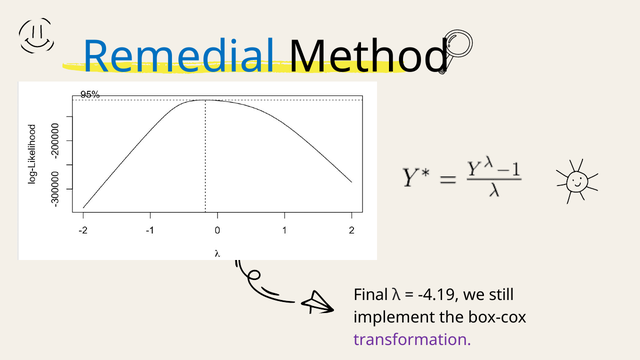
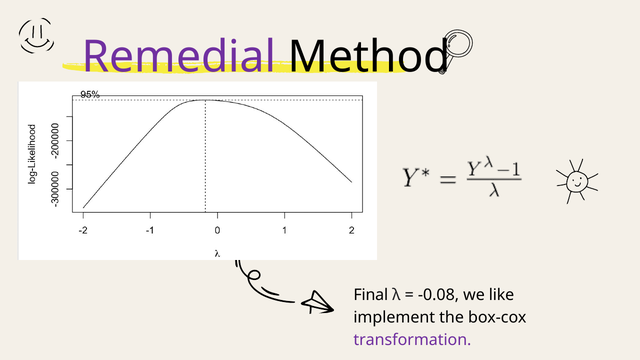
Remedial colour: blue -> purple (179, 57)
-4.19: -4.19 -> -0.08 (438, 295)
still: still -> like (502, 295)
